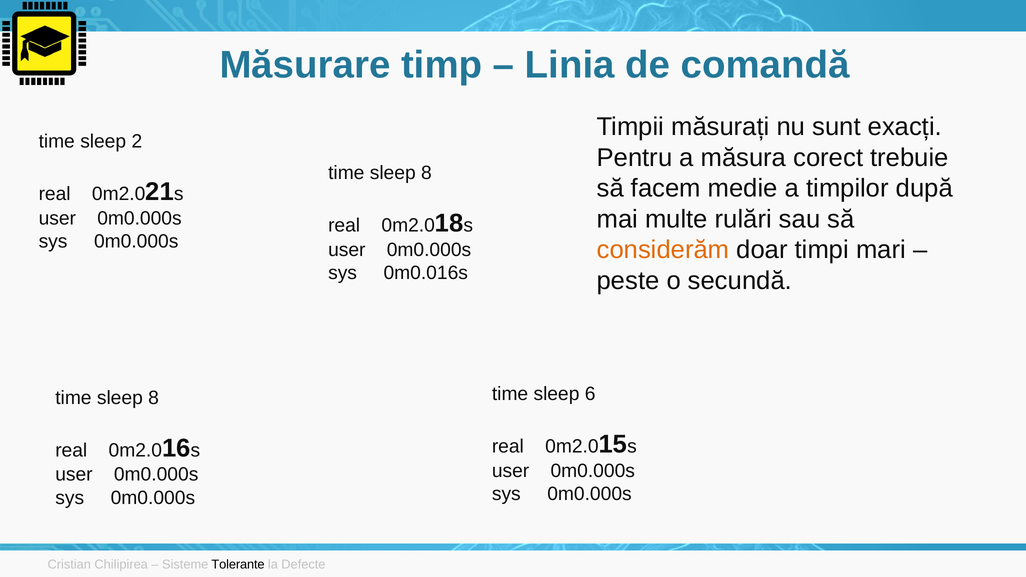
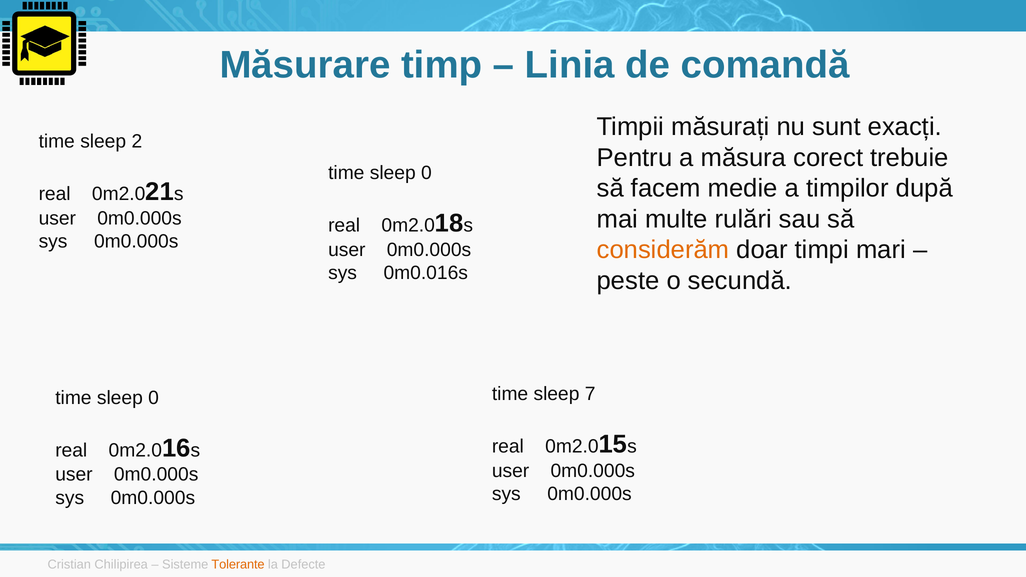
8: 8 -> 0 (426, 173)
6: 6 -> 7 (590, 394)
8: 8 -> 0 (154, 398)
Tolerante colour: black -> orange (238, 565)
